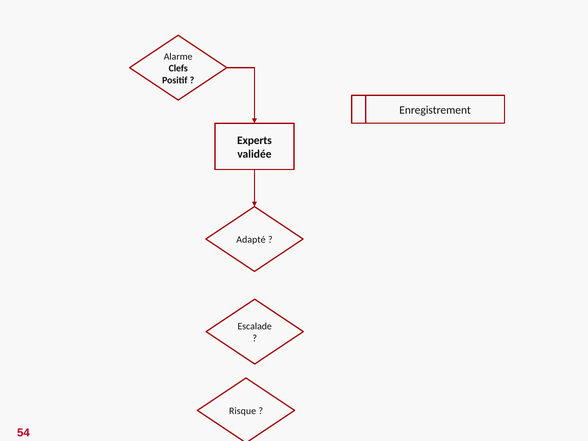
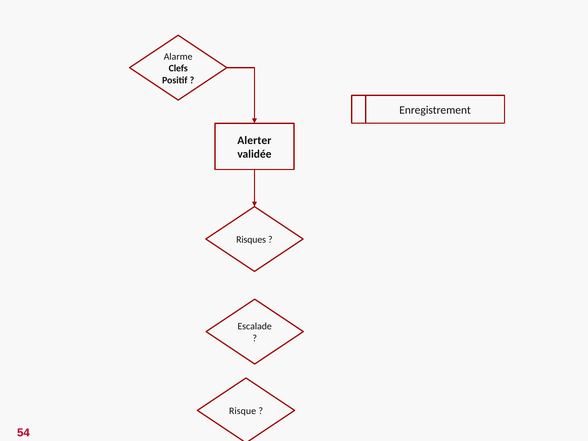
Experts: Experts -> Alerter (254, 140)
Adapté: Adapté -> Risques (251, 240)
